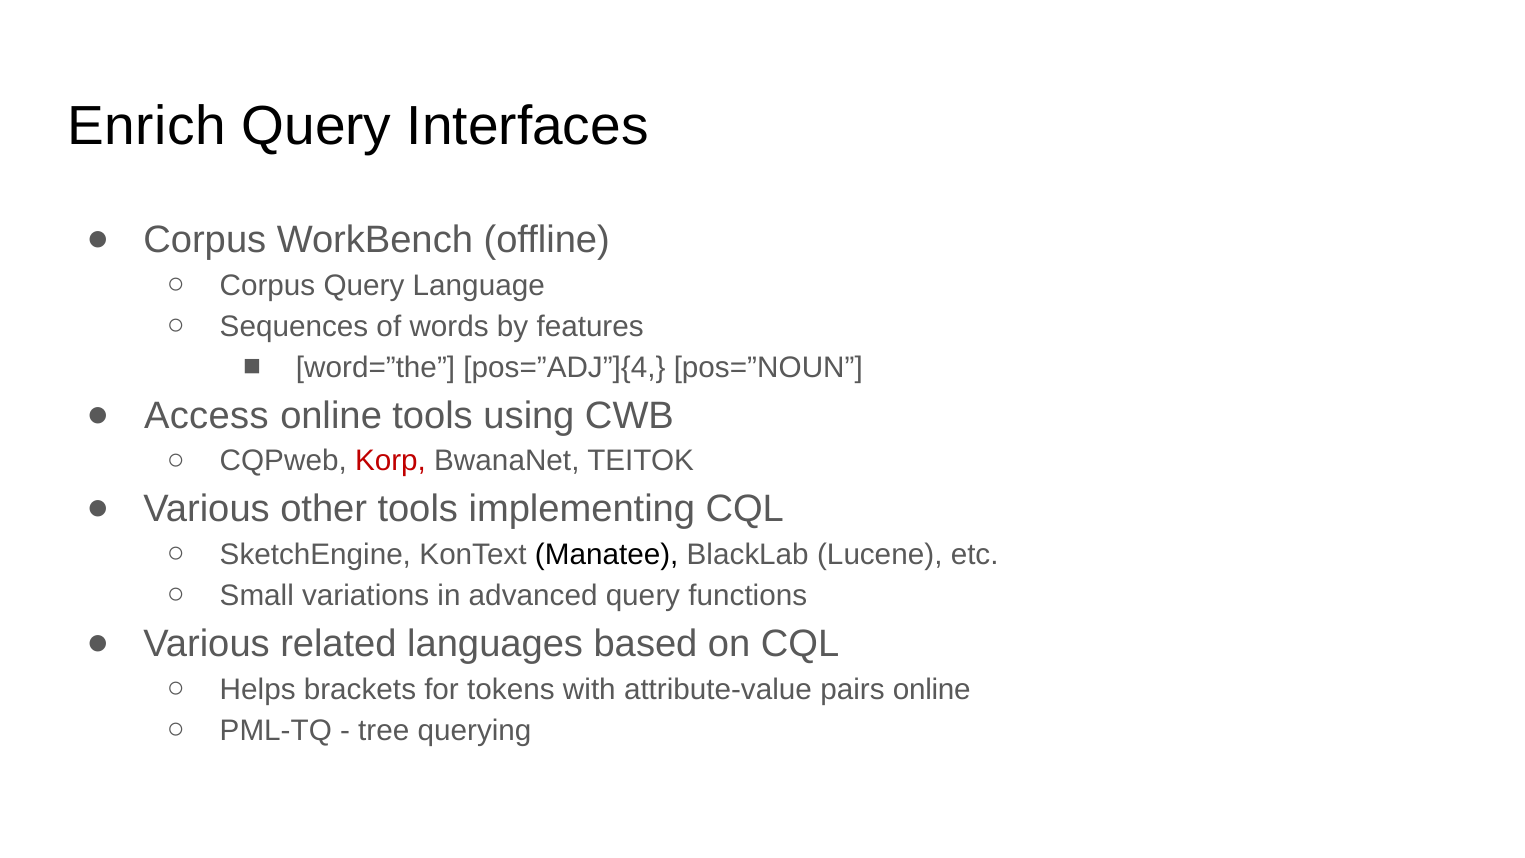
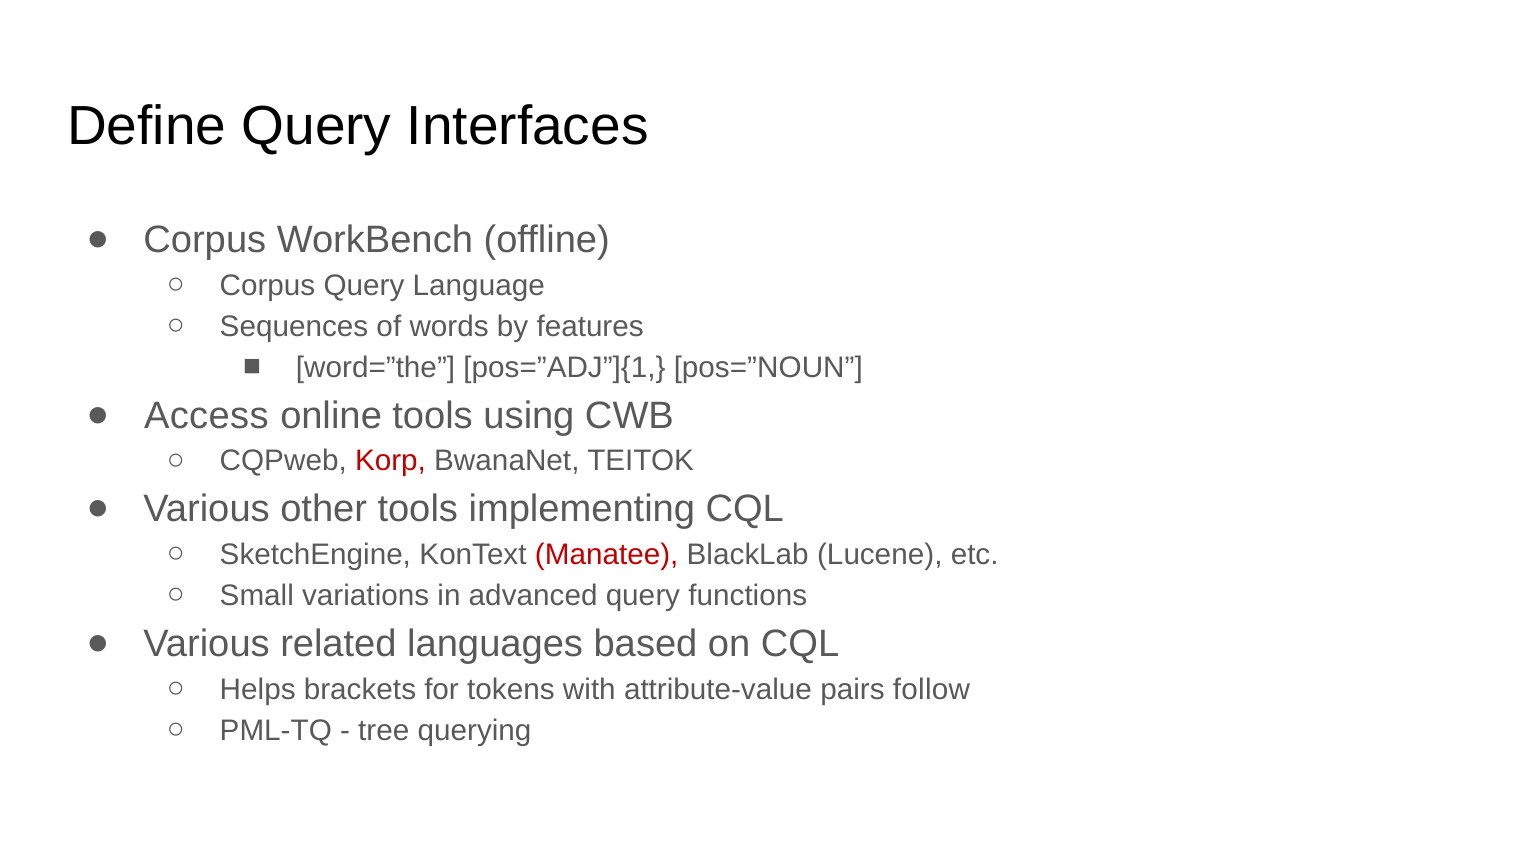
Enrich: Enrich -> Define (147, 126)
pos=”ADJ”]{4: pos=”ADJ”]{4 -> pos=”ADJ”]{1 (564, 367)
Manatee colour: black -> red (607, 555)
pairs online: online -> follow (931, 689)
